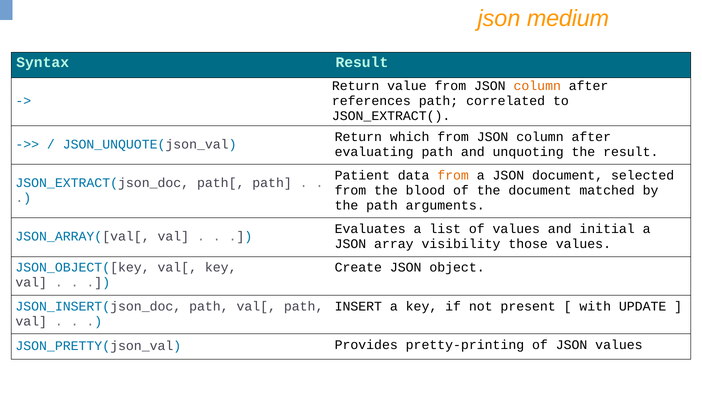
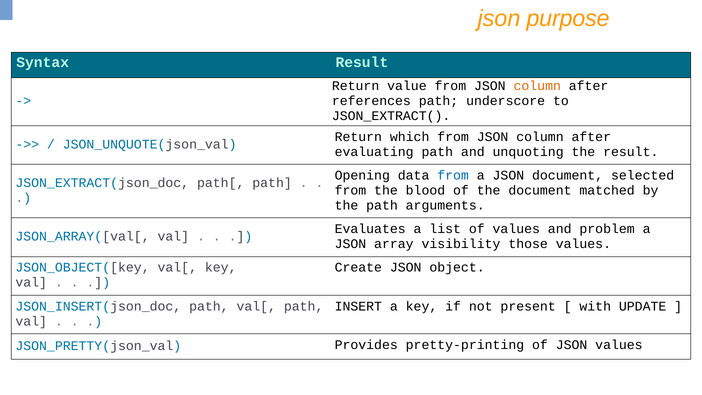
medium: medium -> purpose (568, 18)
correlated: correlated -> underscore (506, 101)
Patient: Patient -> Opening (362, 175)
from colour: orange -> blue (453, 175)
initial: initial -> problem (607, 229)
